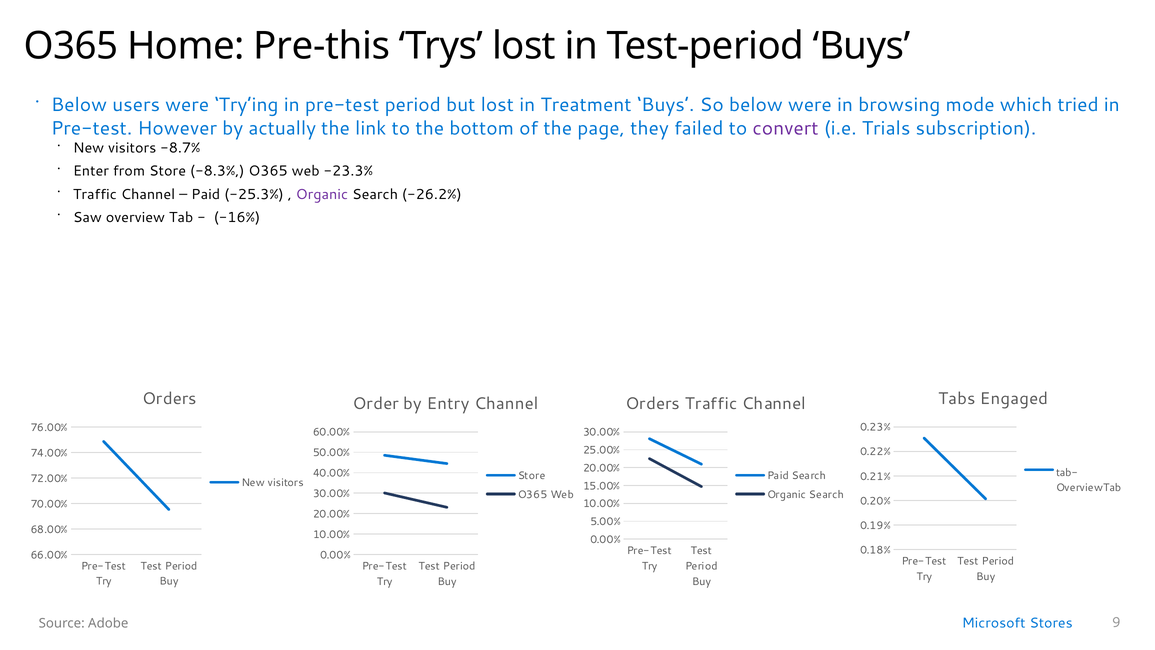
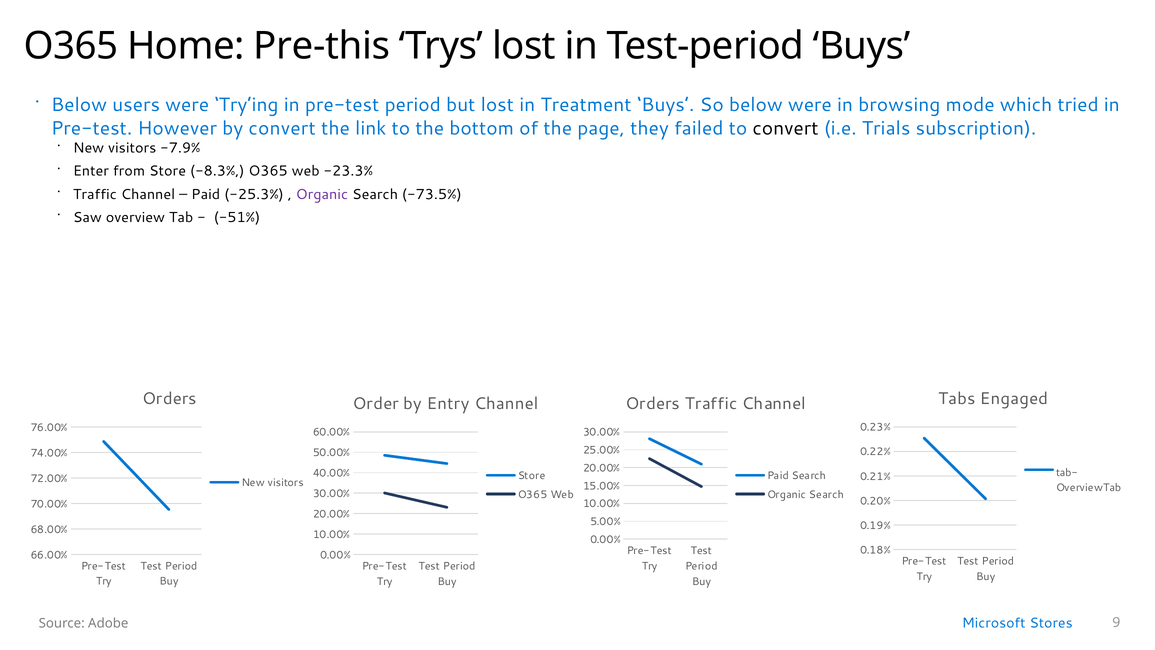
by actually: actually -> convert (282, 128)
convert colour: purple -> black (786, 128)
-8.7%: -8.7% -> -7.9% (180, 148)
-26.2%: -26.2% -> -73.5% (432, 194)
-16%: -16% -> -51% (237, 217)
